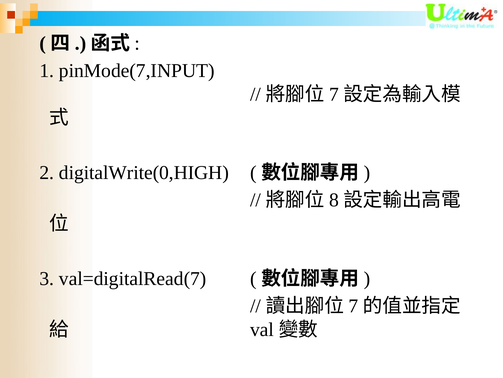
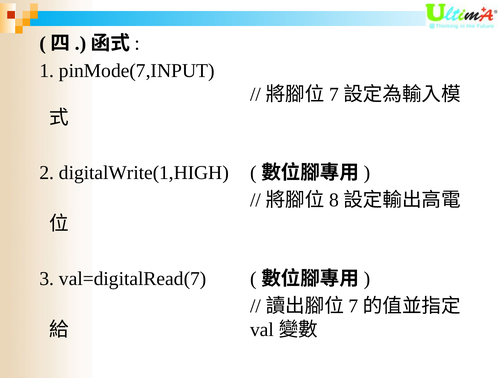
digitalWrite(0,HIGH: digitalWrite(0,HIGH -> digitalWrite(1,HIGH (144, 172)
